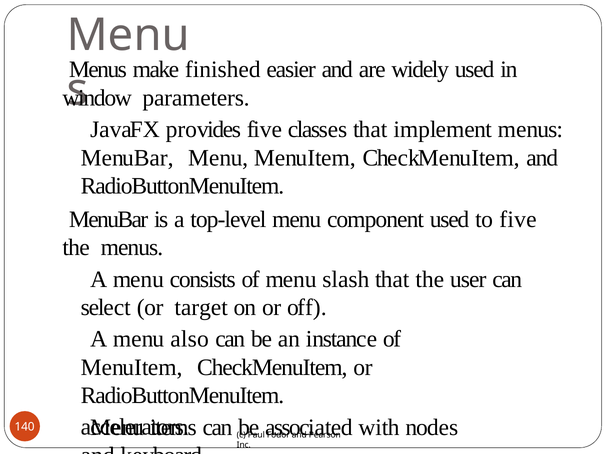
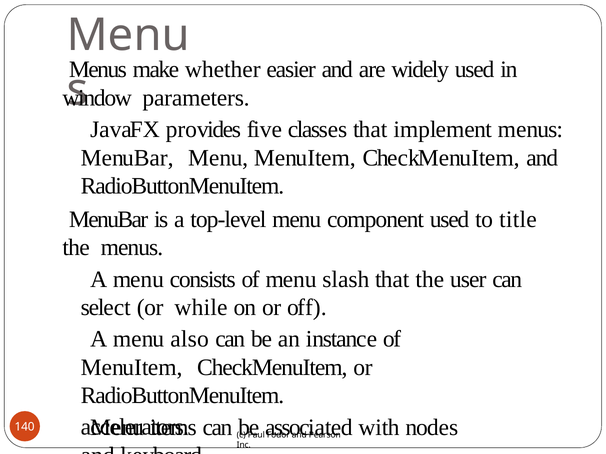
finished: finished -> whether (223, 70)
to five: five -> title (518, 220)
target: target -> while (201, 308)
